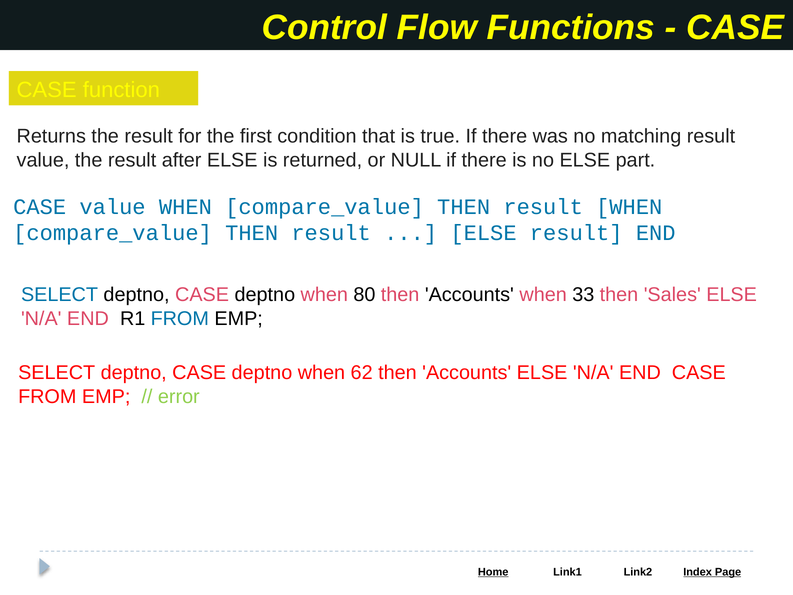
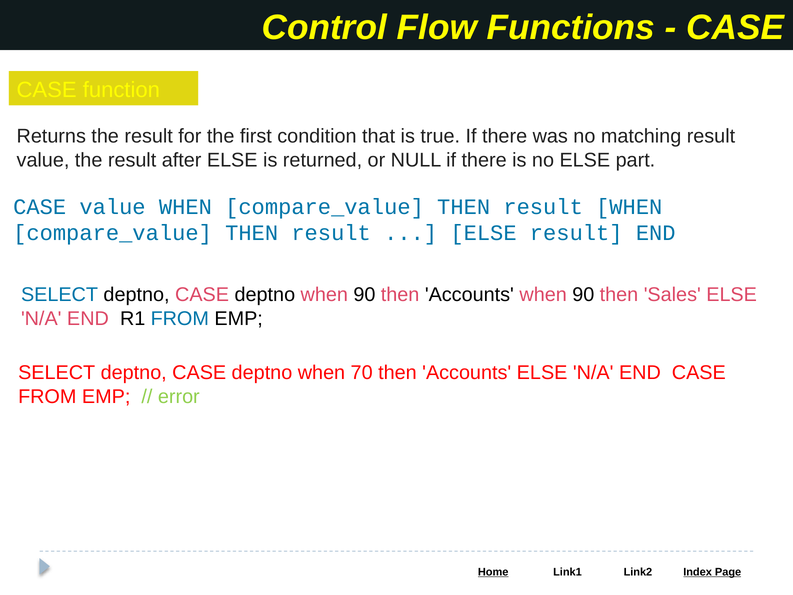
deptno when 80: 80 -> 90 (364, 295)
Accounts when 33: 33 -> 90 (583, 295)
62: 62 -> 70 (362, 373)
